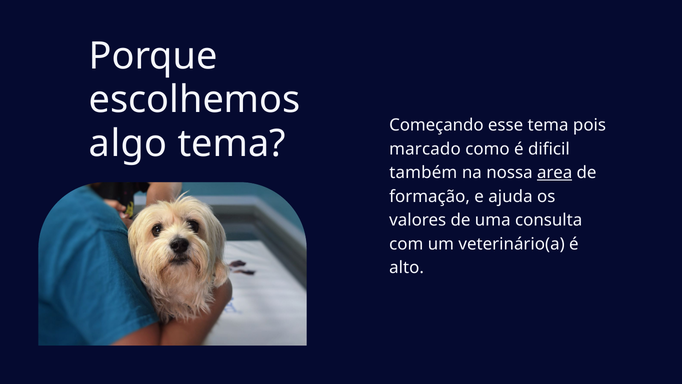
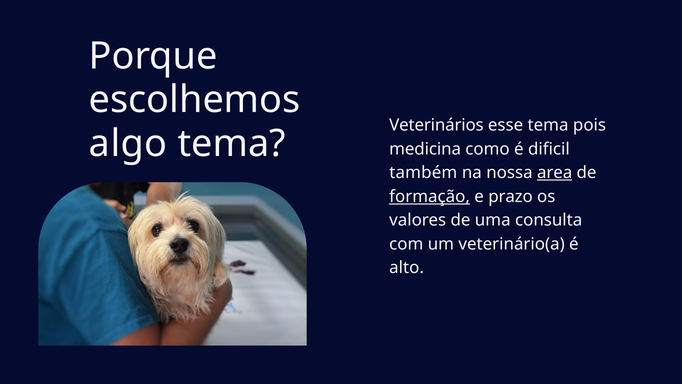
Começando: Começando -> Veterinários (436, 125)
marcado: marcado -> medicina (425, 149)
formação underline: none -> present (430, 196)
ajuda: ajuda -> prazo (511, 196)
